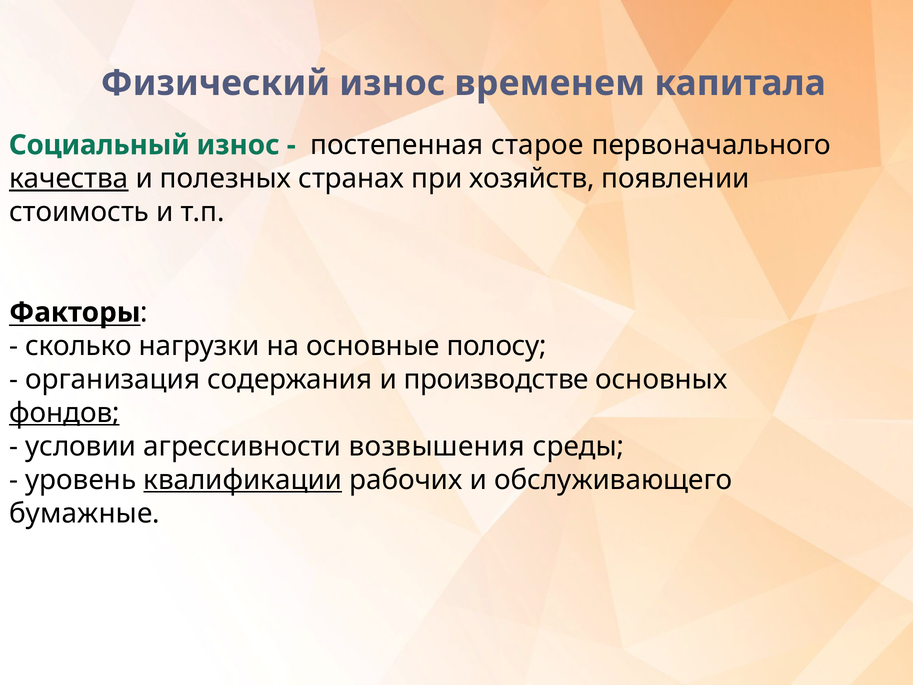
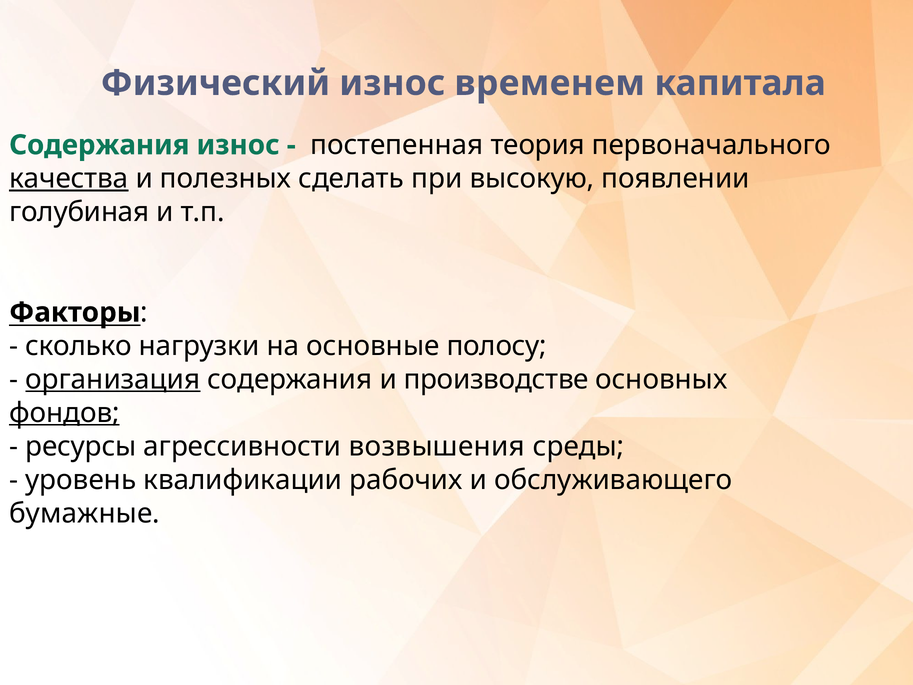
Социальный: Социальный -> Содержания (99, 145)
старое: старое -> теория (538, 145)
странах: странах -> сделать (351, 178)
хозяйств: хозяйств -> высокую (532, 178)
стоимость: стоимость -> голубиная (79, 212)
организация underline: none -> present (113, 379)
условии: условии -> ресурсы (81, 446)
квалификации underline: present -> none (243, 480)
